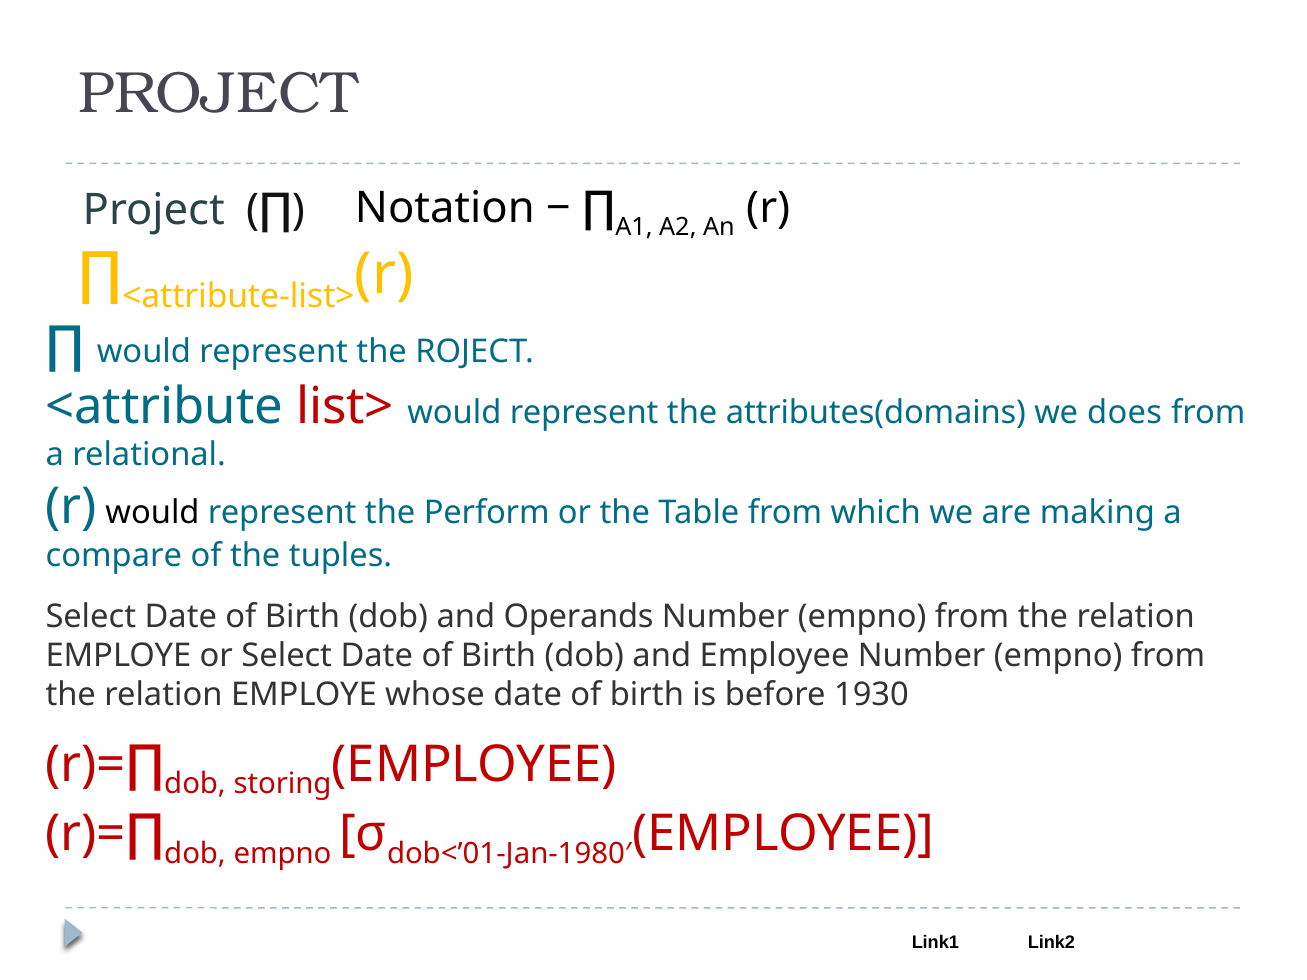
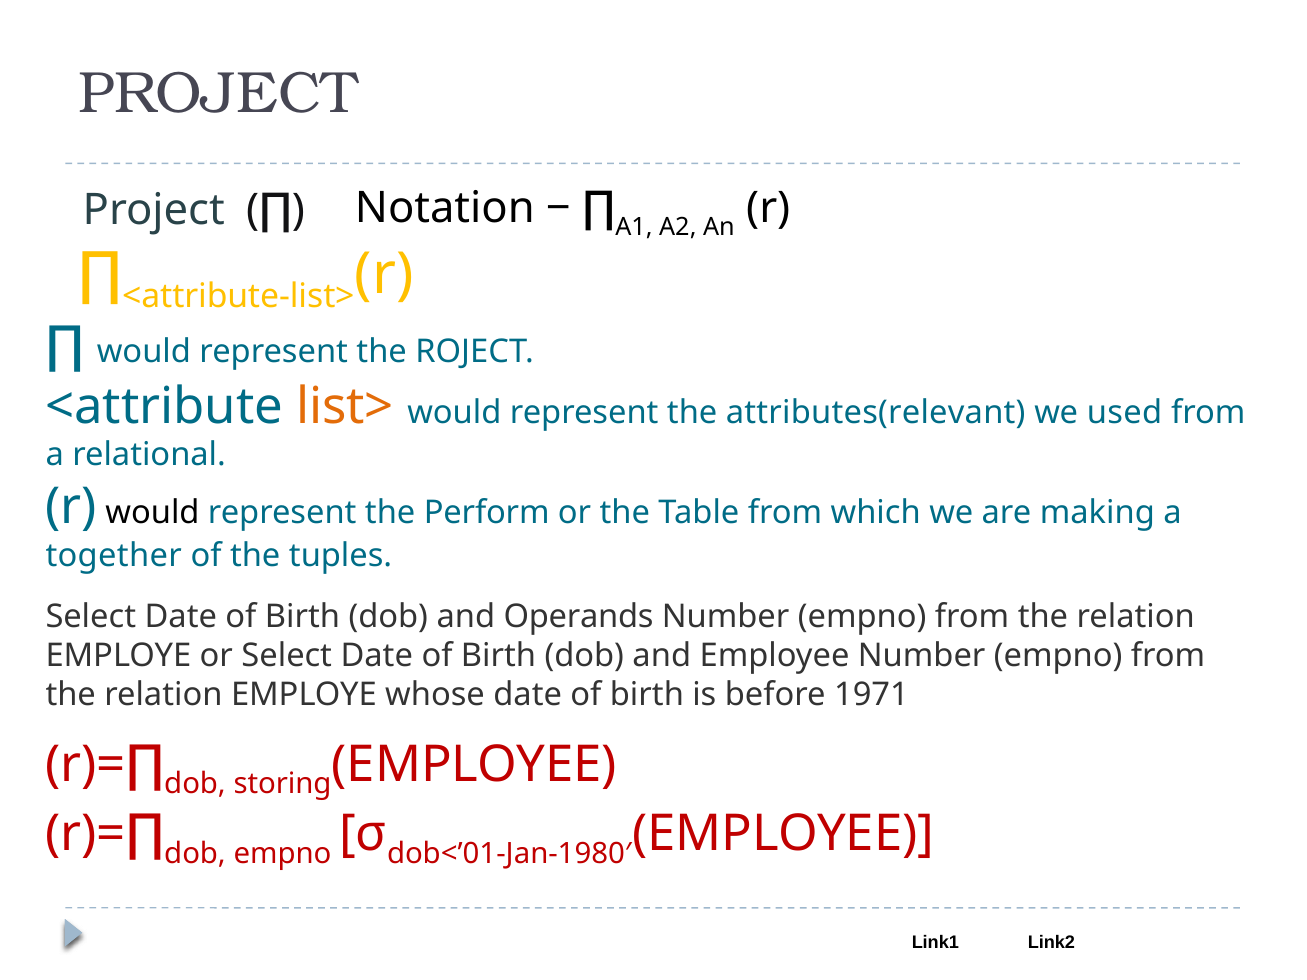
list> colour: red -> orange (345, 406)
attributes(domains: attributes(domains -> attributes(relevant (876, 412)
does: does -> used (1125, 412)
compare: compare -> together (114, 556)
1930: 1930 -> 1971 (871, 695)
